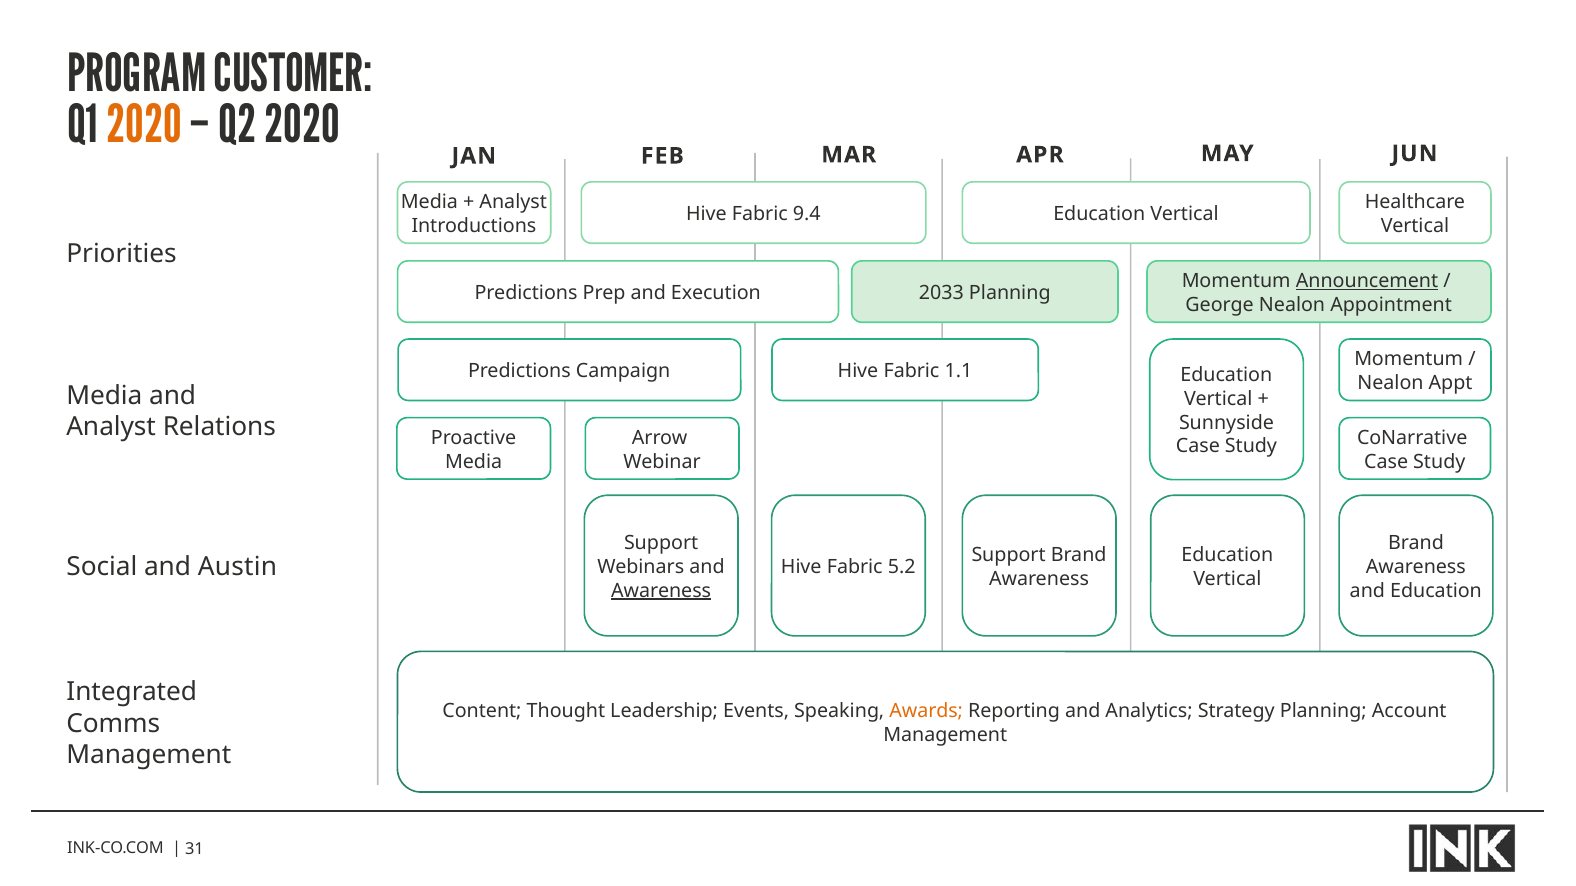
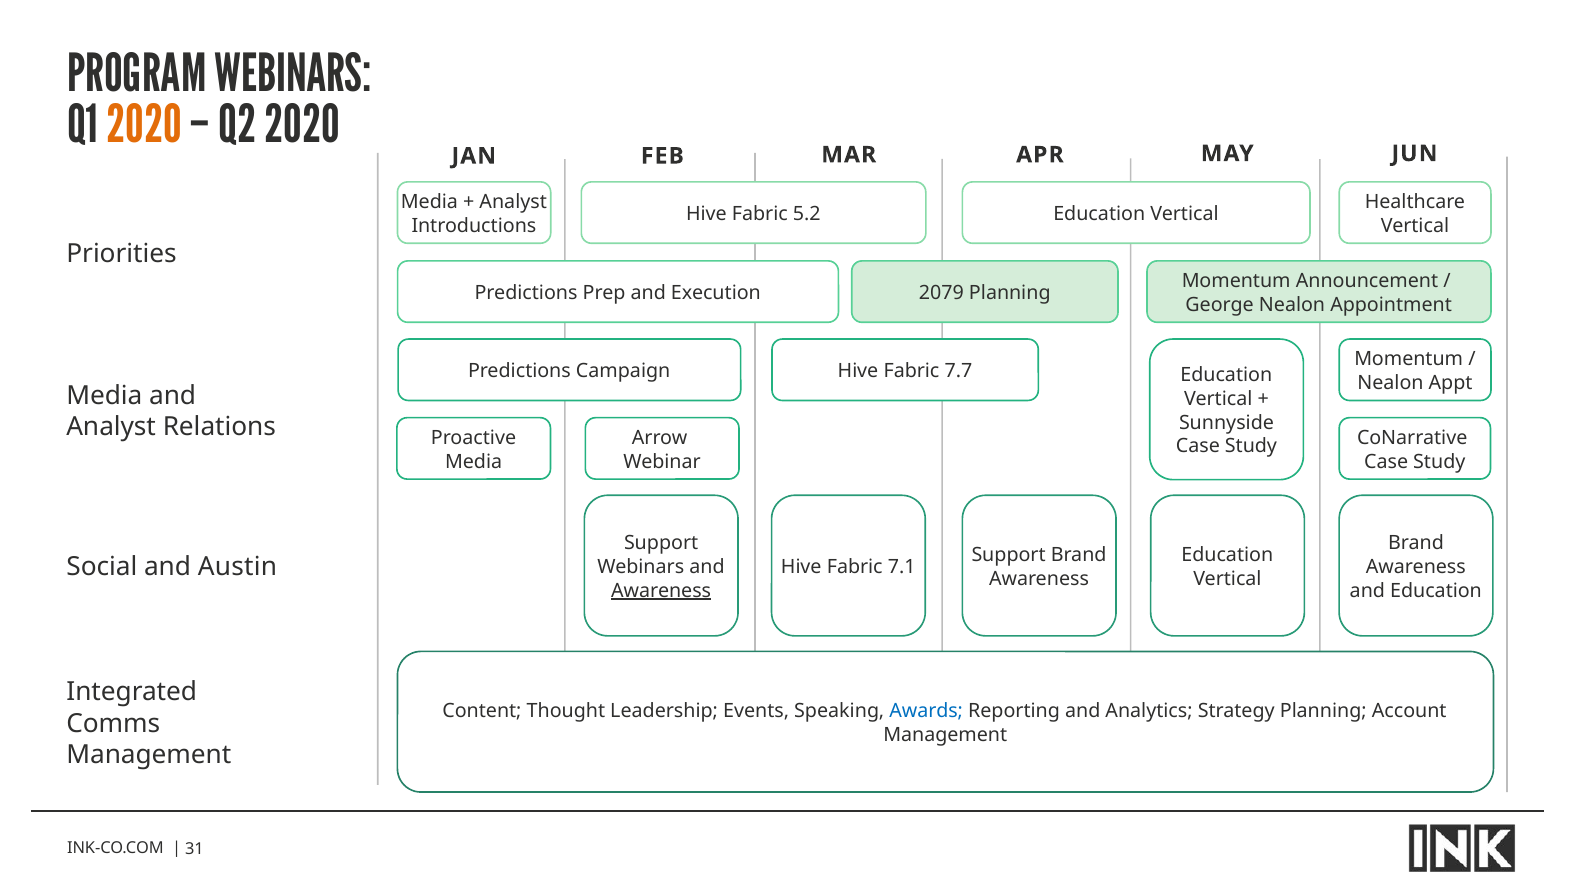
PROGRAM CUSTOMER: CUSTOMER -> WEBINARS (293, 75)
9.4: 9.4 -> 5.2 (807, 214)
Announcement underline: present -> none (1367, 281)
2033: 2033 -> 2079 (941, 293)
1.1: 1.1 -> 7.7 (958, 371)
5.2: 5.2 -> 7.1 (902, 567)
Awards colour: orange -> blue (926, 712)
